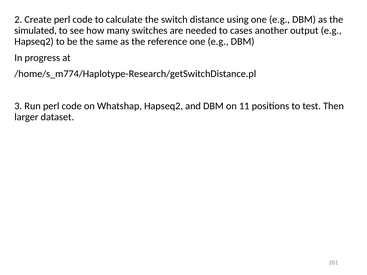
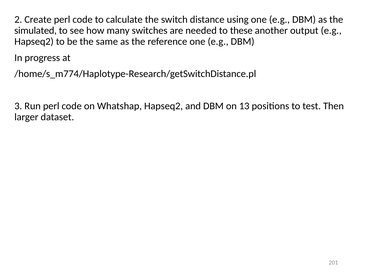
cases: cases -> these (241, 31)
11: 11 -> 13 (244, 106)
